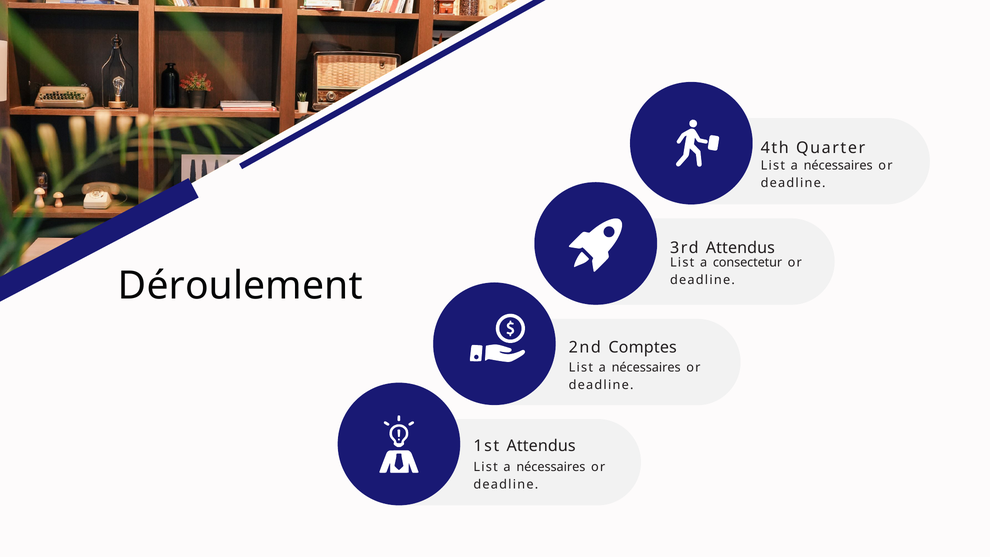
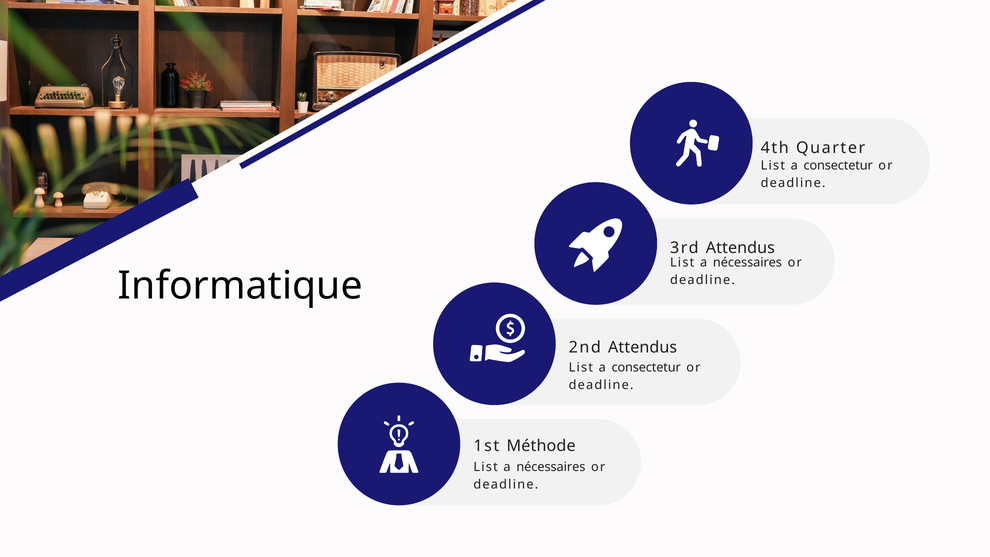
nécessaires: nécessaires -> consectetur (838, 165)
consectetur: consectetur -> nécessaires (747, 262)
Déroulement: Déroulement -> Informatique (240, 286)
2nd Comptes: Comptes -> Attendus (643, 347)
nécessaires: nécessaires -> consectetur (646, 367)
1st Attendus: Attendus -> Méthode (541, 446)
